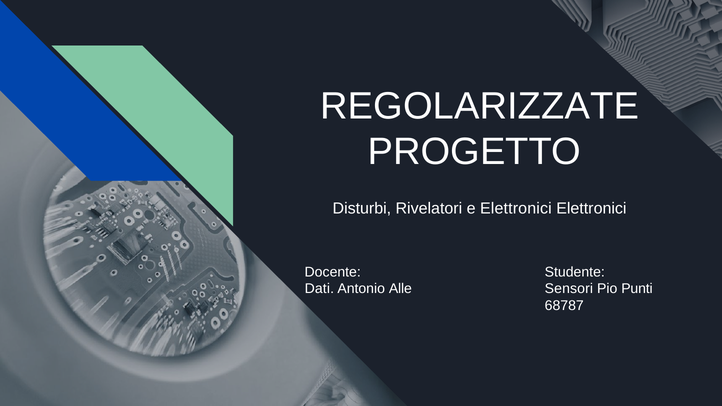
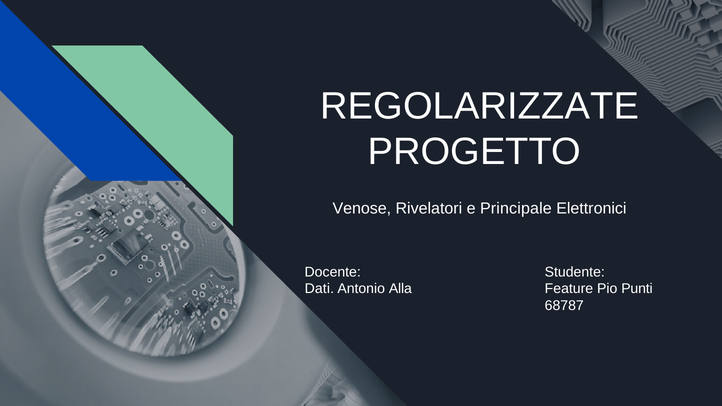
Disturbi: Disturbi -> Venose (362, 209)
e Elettronici: Elettronici -> Principale (516, 209)
Alle: Alle -> Alla (400, 289)
Sensori: Sensori -> Feature (569, 289)
